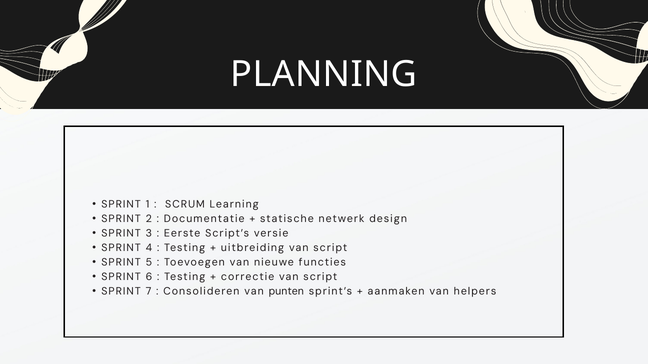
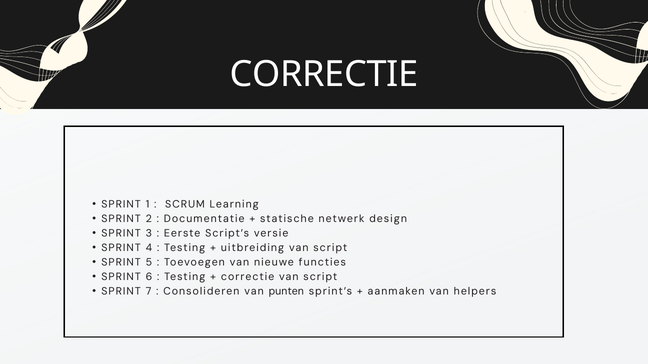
PLANNING: PLANNING -> CORRECTIE (324, 74)
